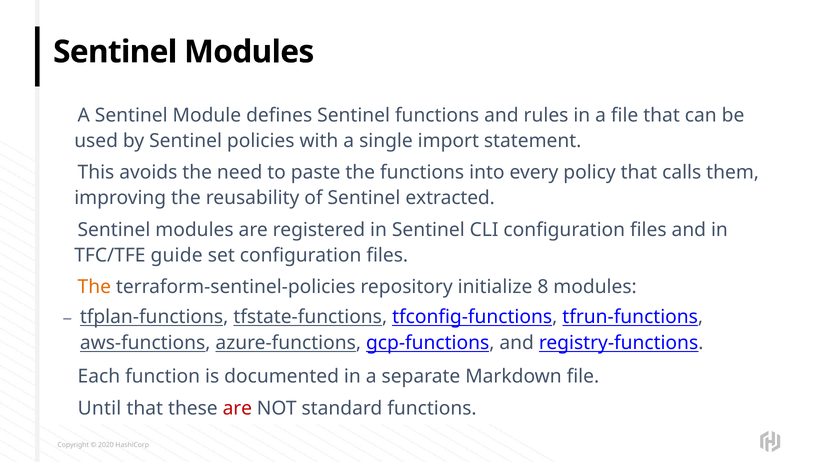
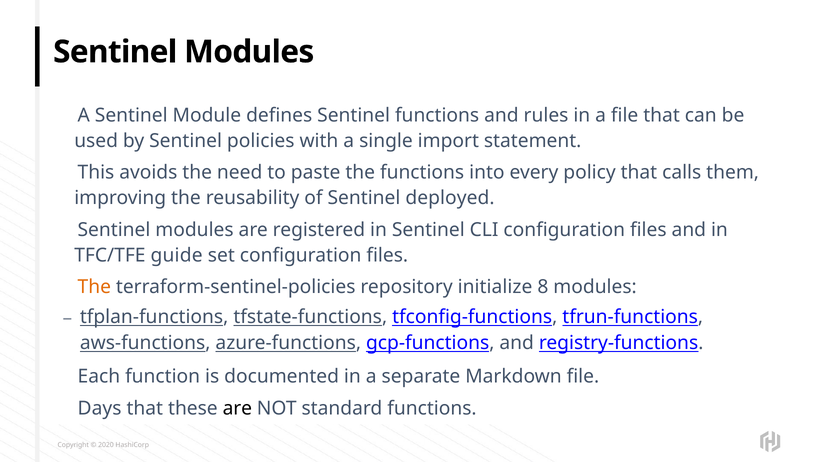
extracted: extracted -> deployed (450, 198)
Until: Until -> Days (100, 408)
are colour: red -> black (237, 408)
